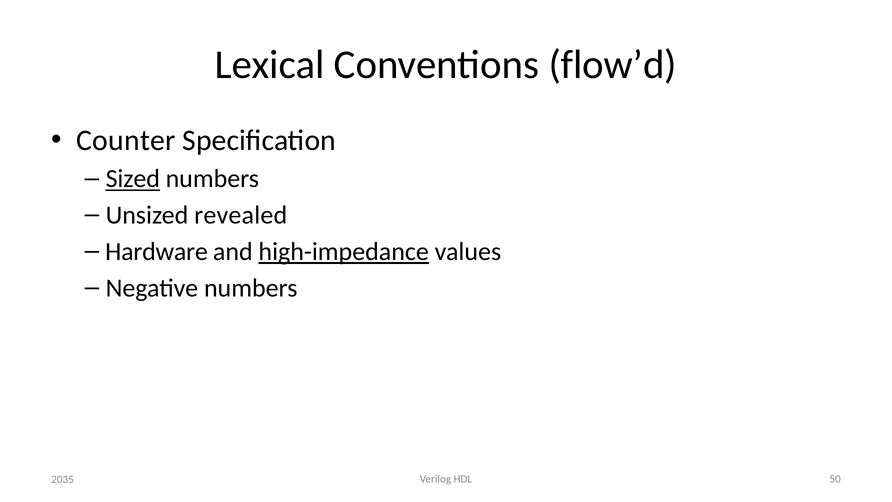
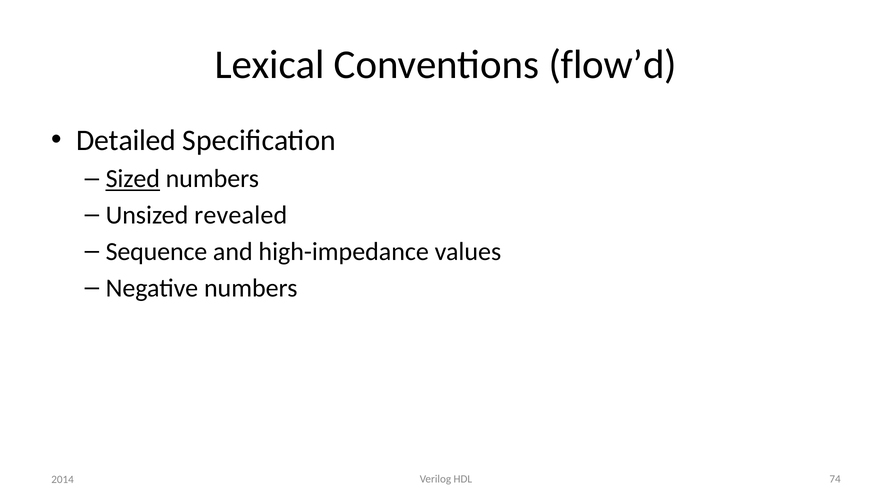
Counter: Counter -> Detailed (126, 140)
Hardware: Hardware -> Sequence (156, 252)
high-impedance underline: present -> none (344, 252)
50: 50 -> 74 (835, 479)
2035: 2035 -> 2014 (63, 479)
